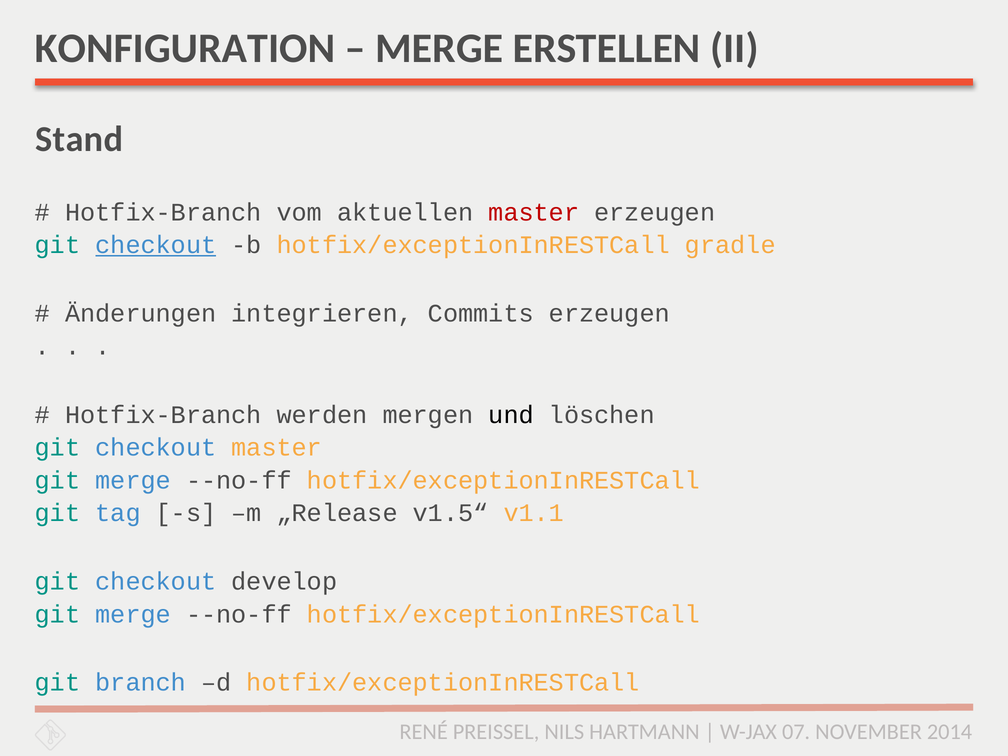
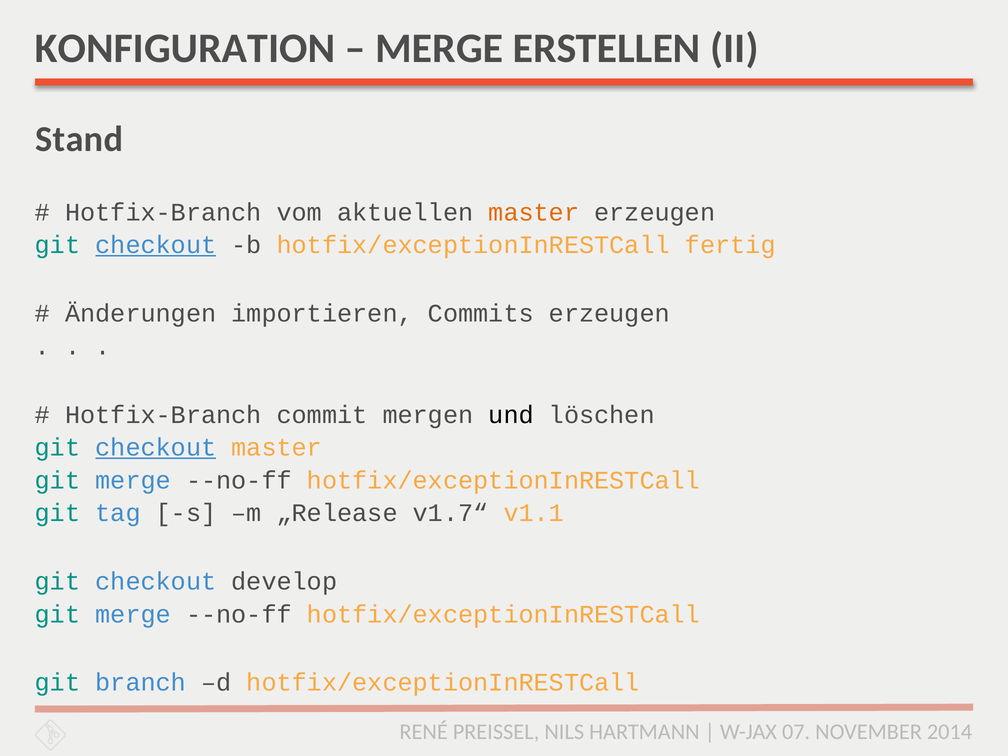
master colour: red -> orange (534, 212)
gradle: gradle -> fertig (730, 245)
integrieren: integrieren -> importieren (322, 313)
werden: werden -> commit (322, 415)
checkout underline: none -> present (156, 447)
v1.5“: v1.5“ -> v1.7“ (451, 513)
